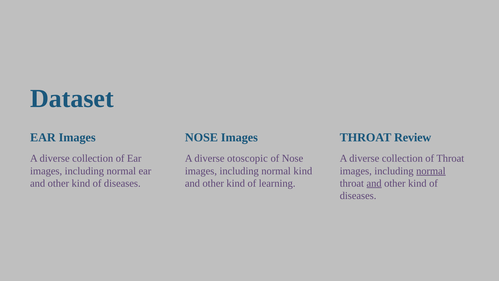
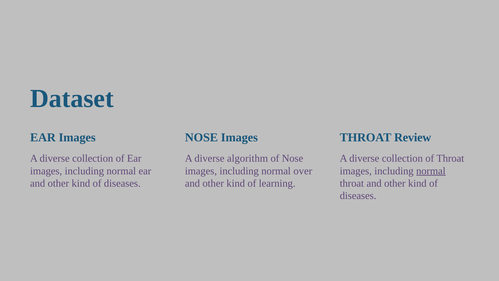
otoscopic: otoscopic -> algorithm (247, 158)
normal kind: kind -> over (303, 171)
and underline: present -> none (374, 183)
